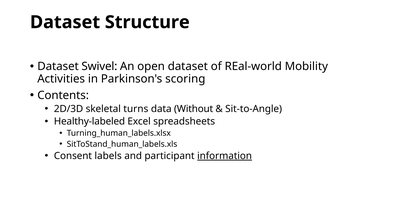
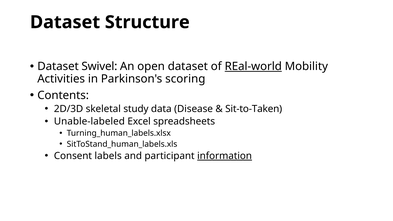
REal-world underline: none -> present (253, 66)
turns: turns -> study (136, 109)
Without: Without -> Disease (194, 109)
Sit-to-Angle: Sit-to-Angle -> Sit-to-Taken (254, 109)
Healthy-labeled: Healthy-labeled -> Unable-labeled (89, 122)
